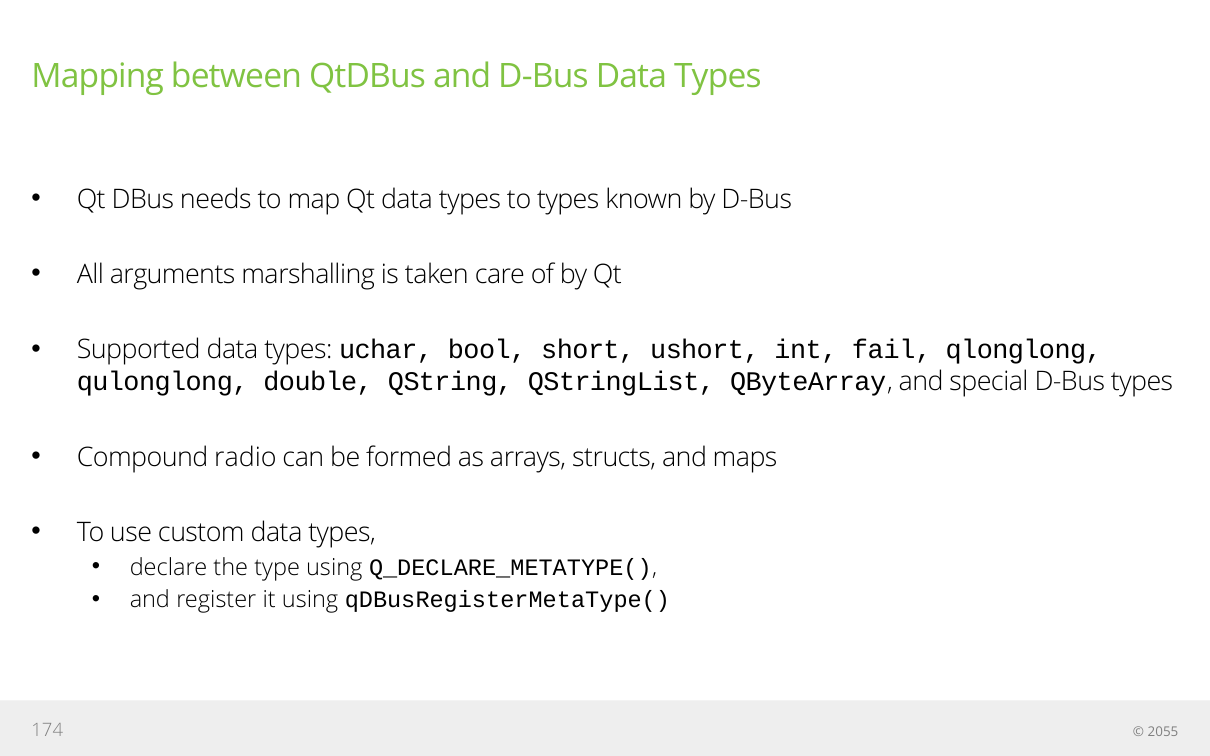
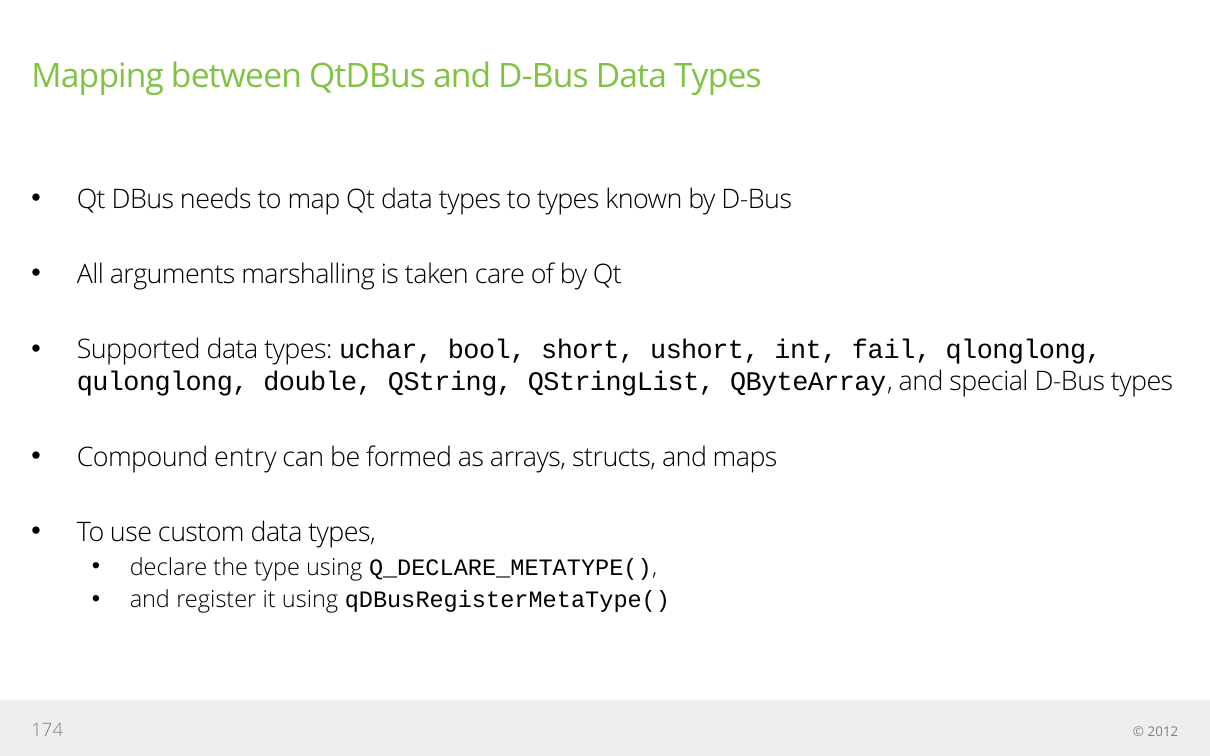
radio: radio -> entry (245, 457)
2055: 2055 -> 2012 (1163, 732)
